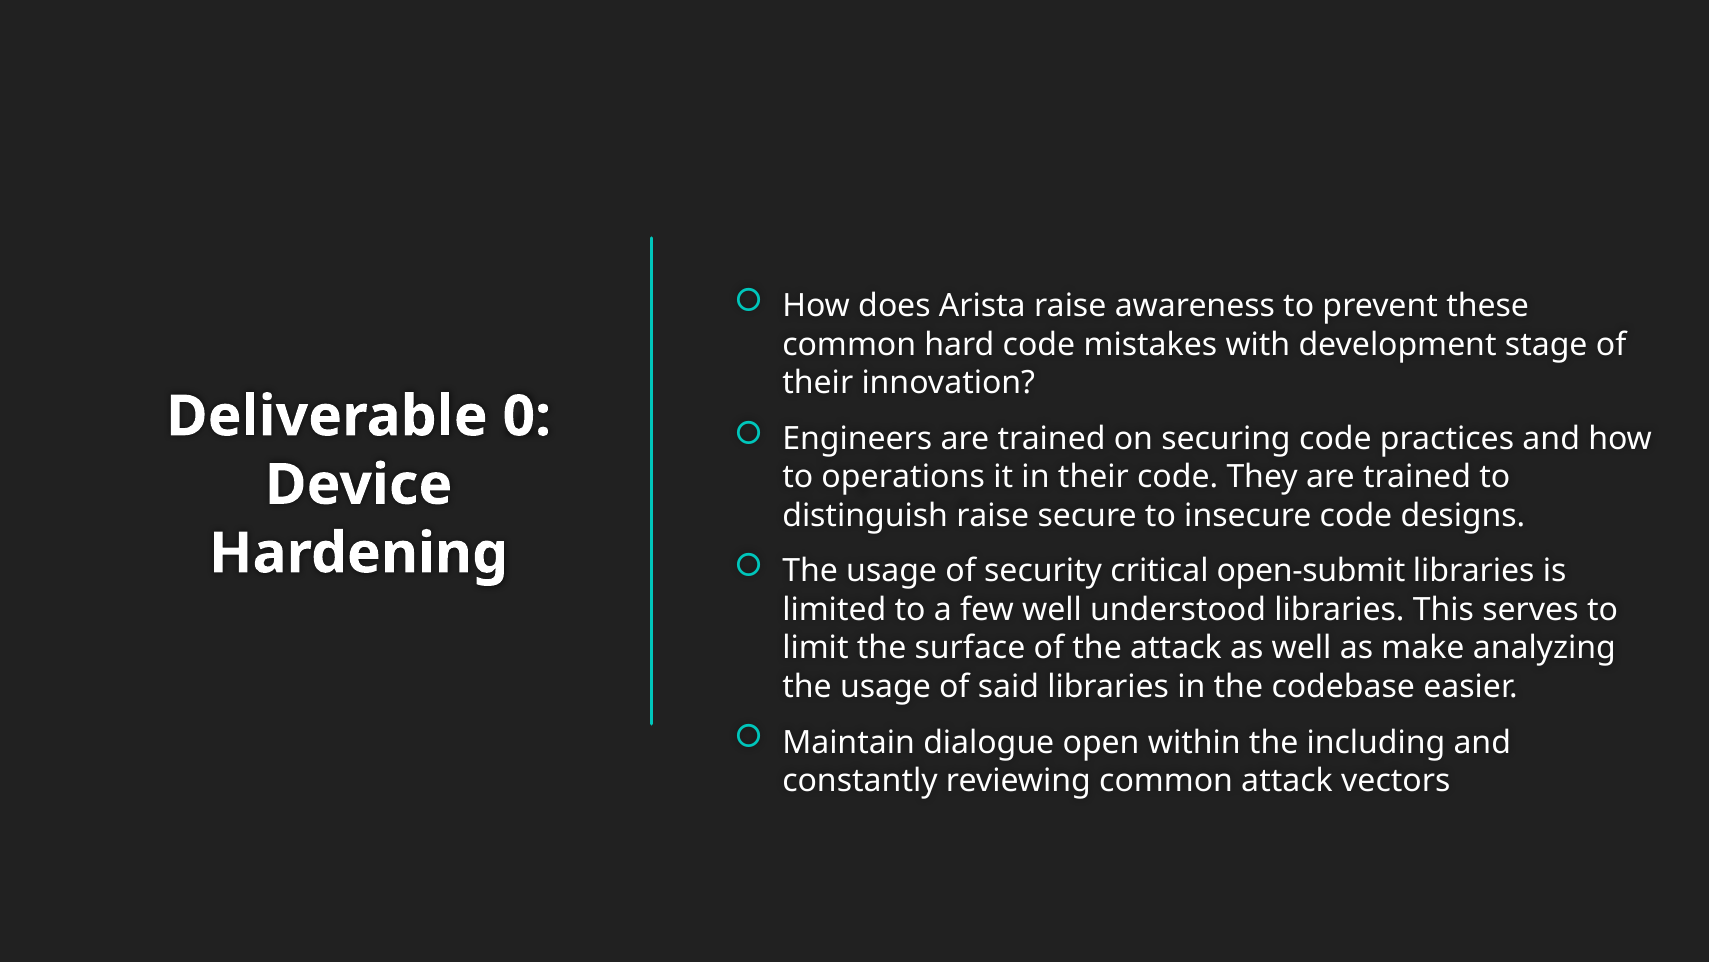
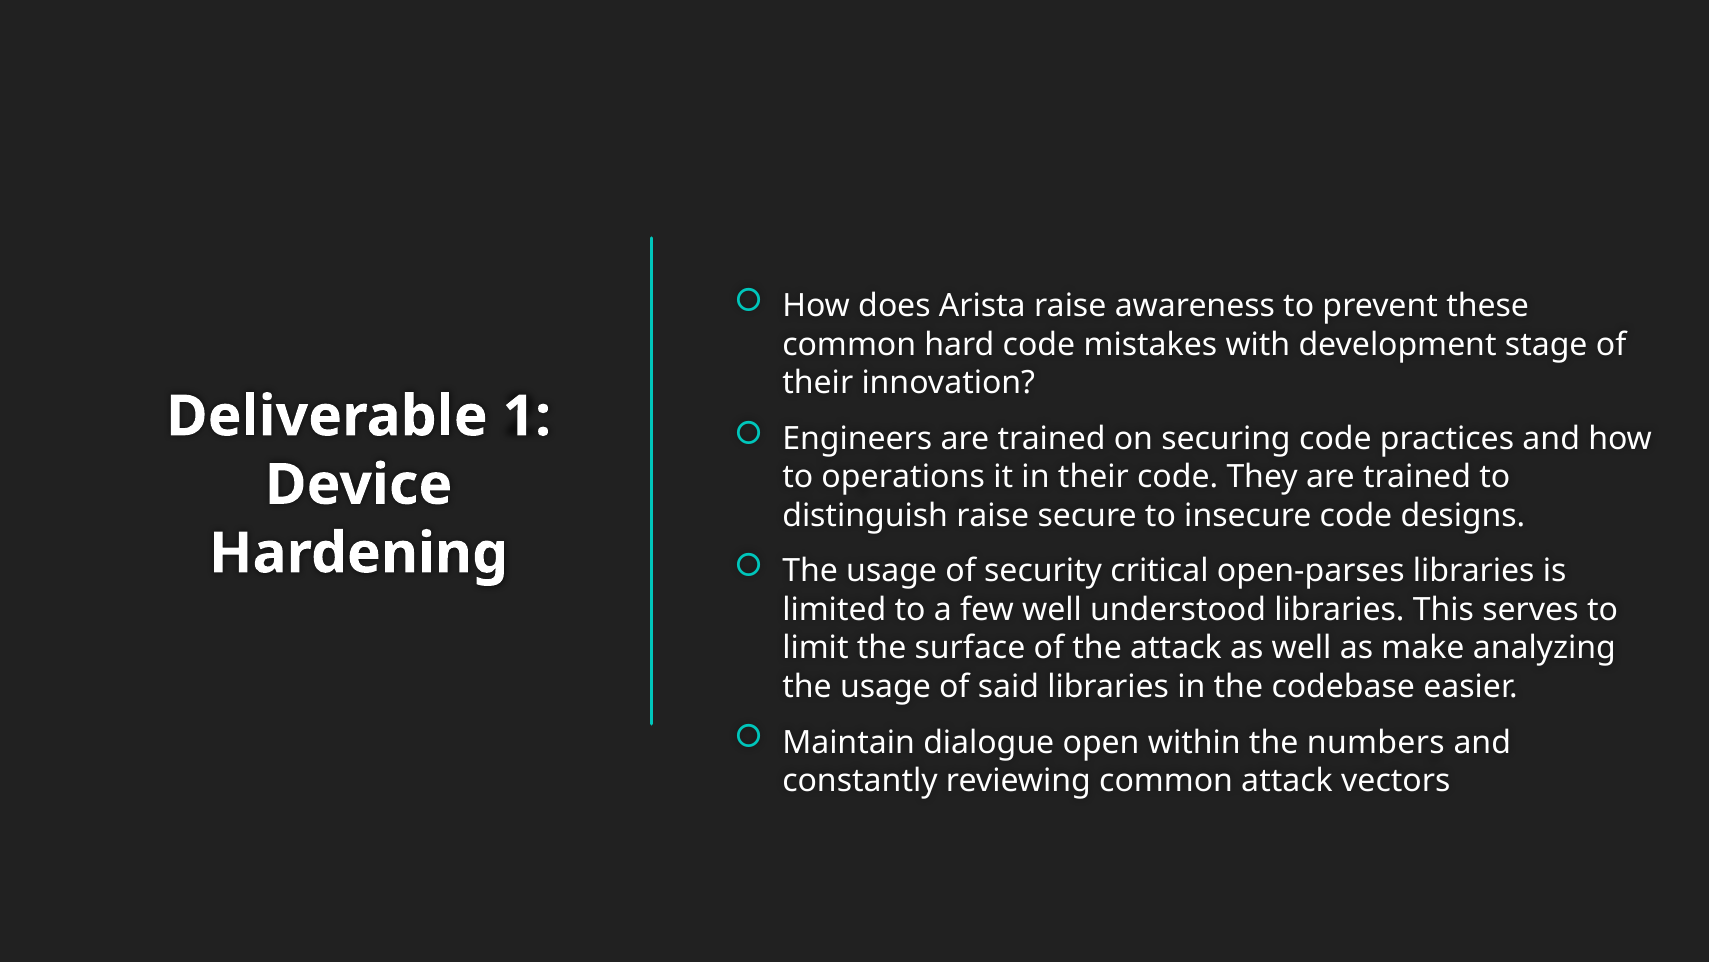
0: 0 -> 1 (527, 416)
open-submit: open-submit -> open-parses (1311, 571)
including: including -> numbers (1376, 742)
